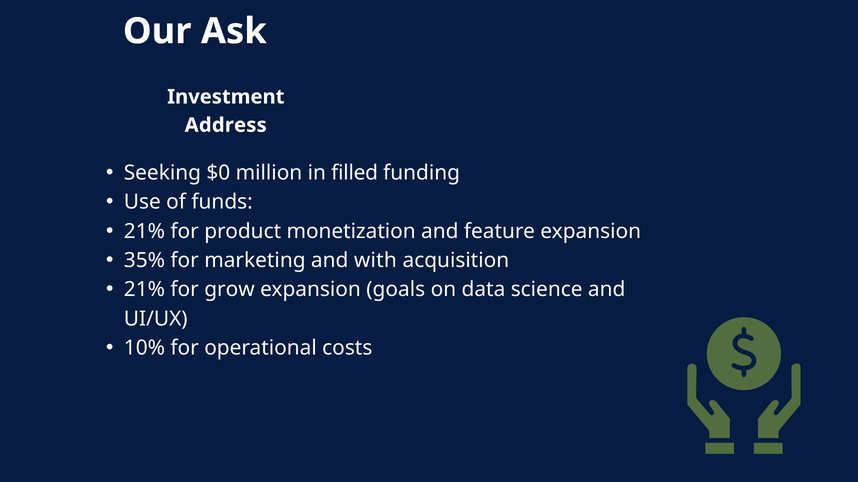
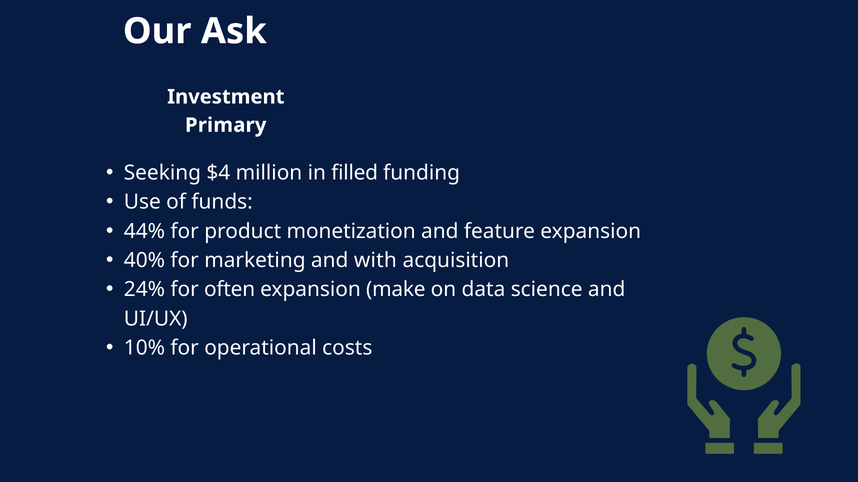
Address: Address -> Primary (226, 125)
$0: $0 -> $4 (218, 173)
21%: 21% -> 44% (144, 232)
35%: 35% -> 40% (144, 261)
21%: 21% -> 24% (144, 290)
grow: grow -> often (230, 290)
goals: goals -> make (396, 290)
